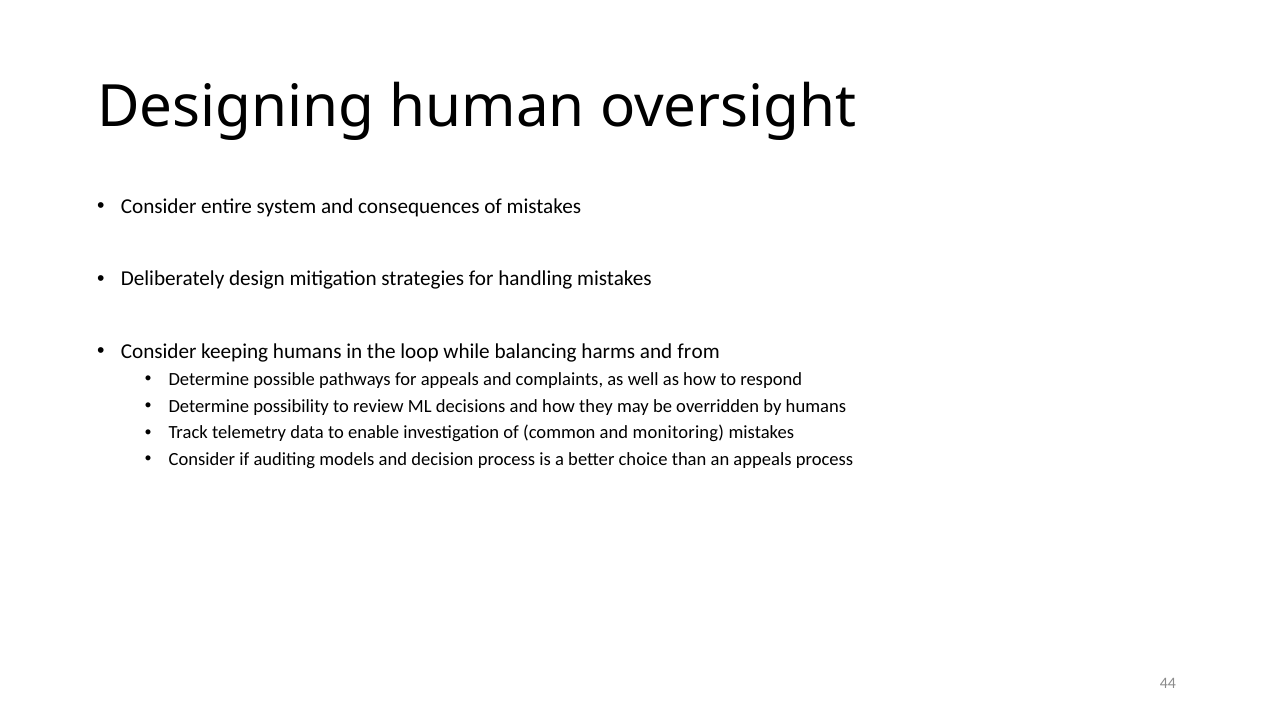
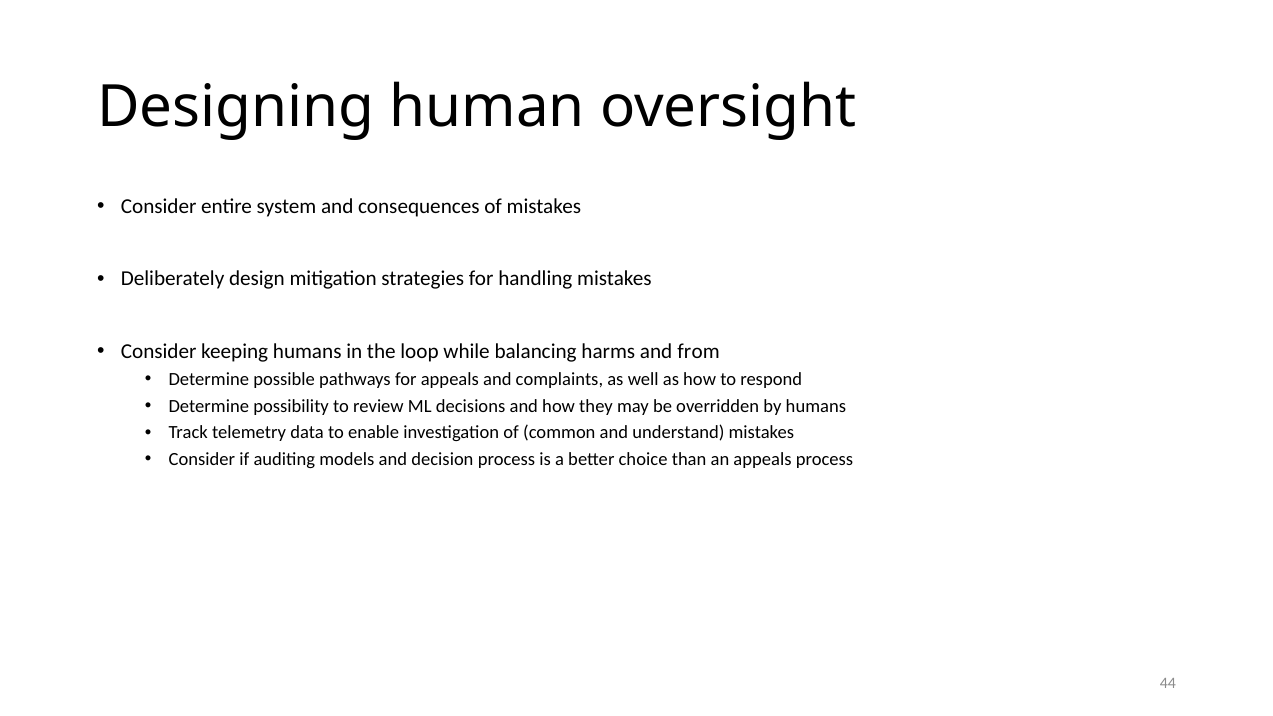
monitoring: monitoring -> understand (678, 433)
